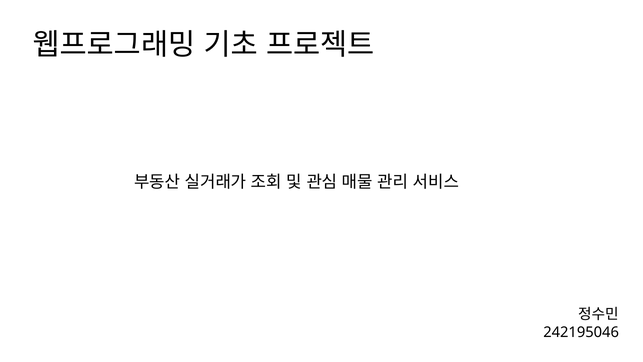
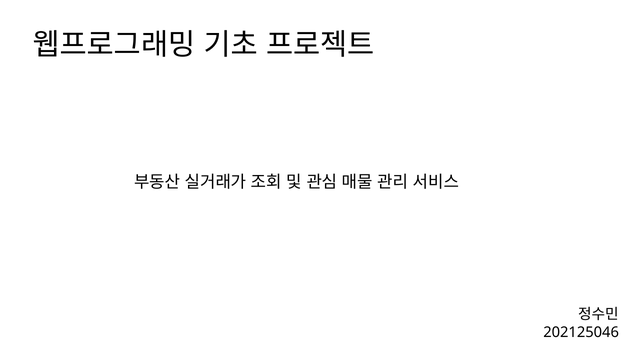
242195046: 242195046 -> 202125046 (581, 332)
